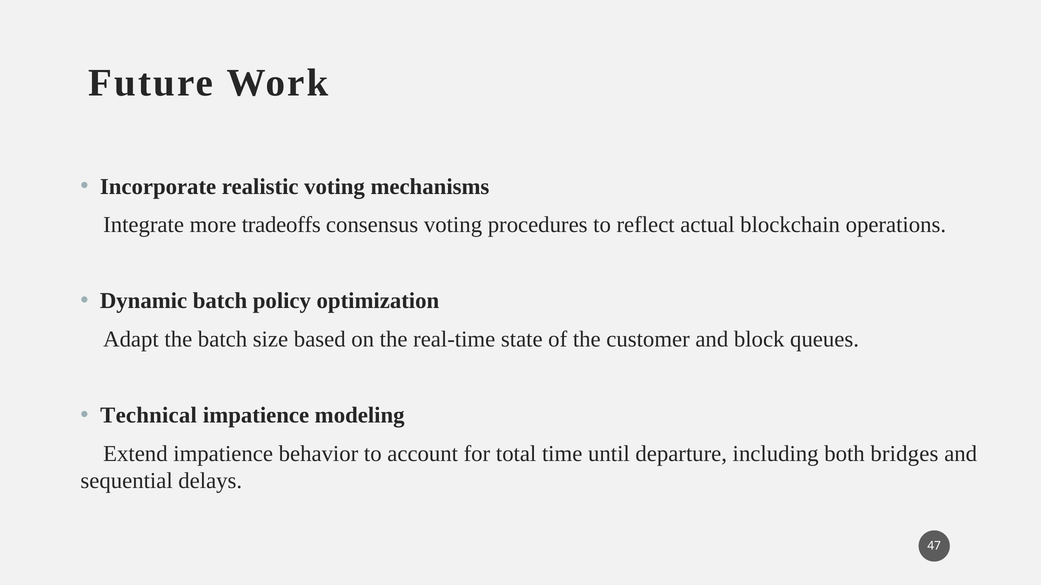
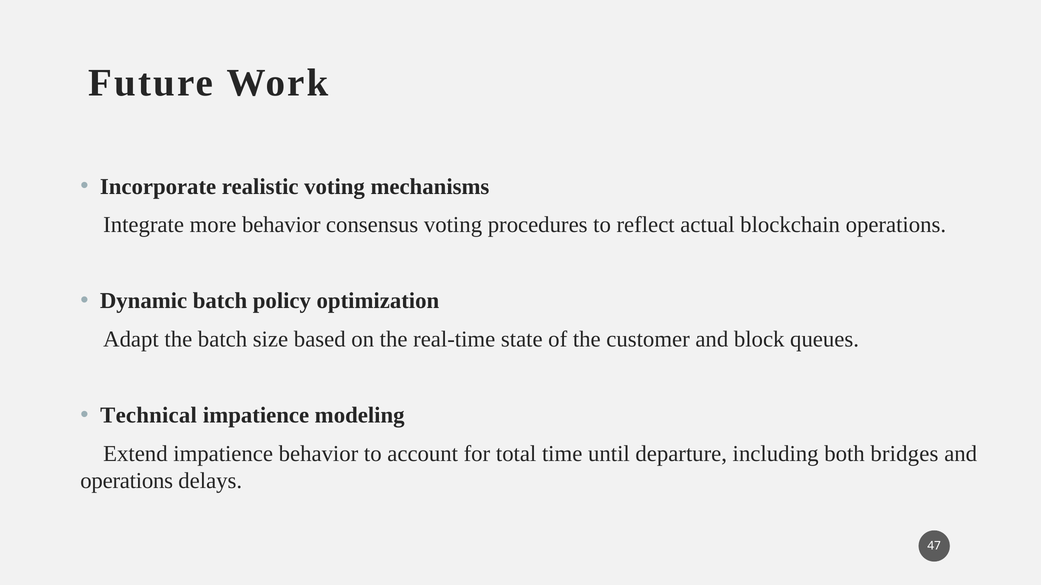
more tradeoffs: tradeoffs -> behavior (281, 225)
sequential: sequential -> operations (127, 481)
